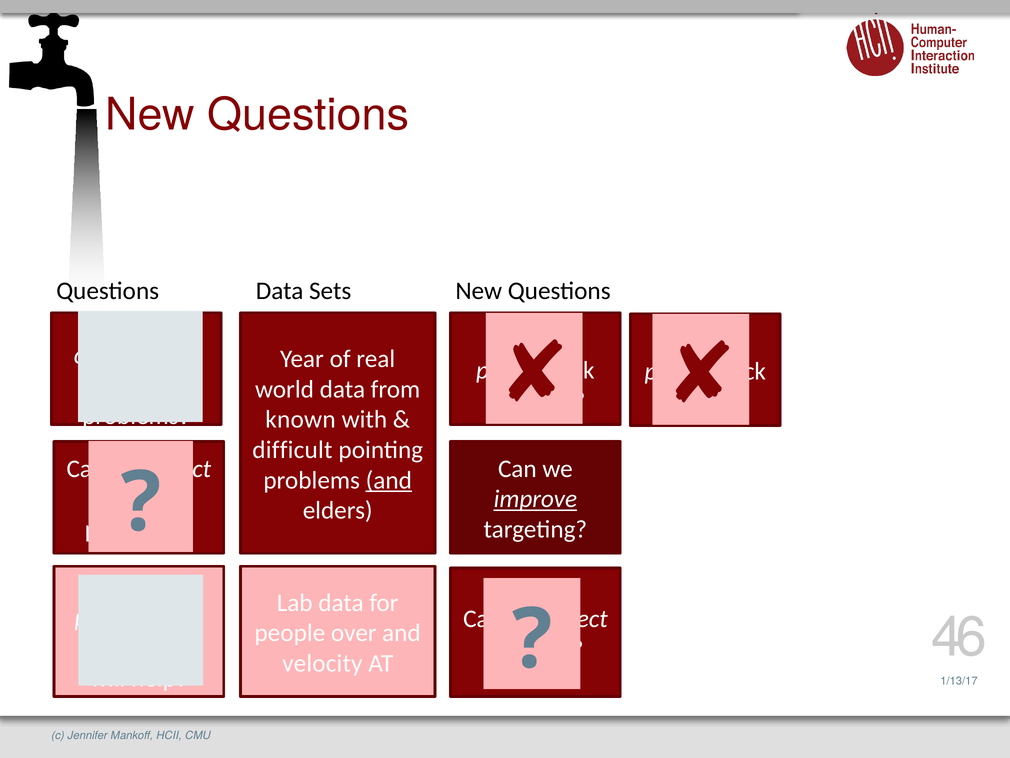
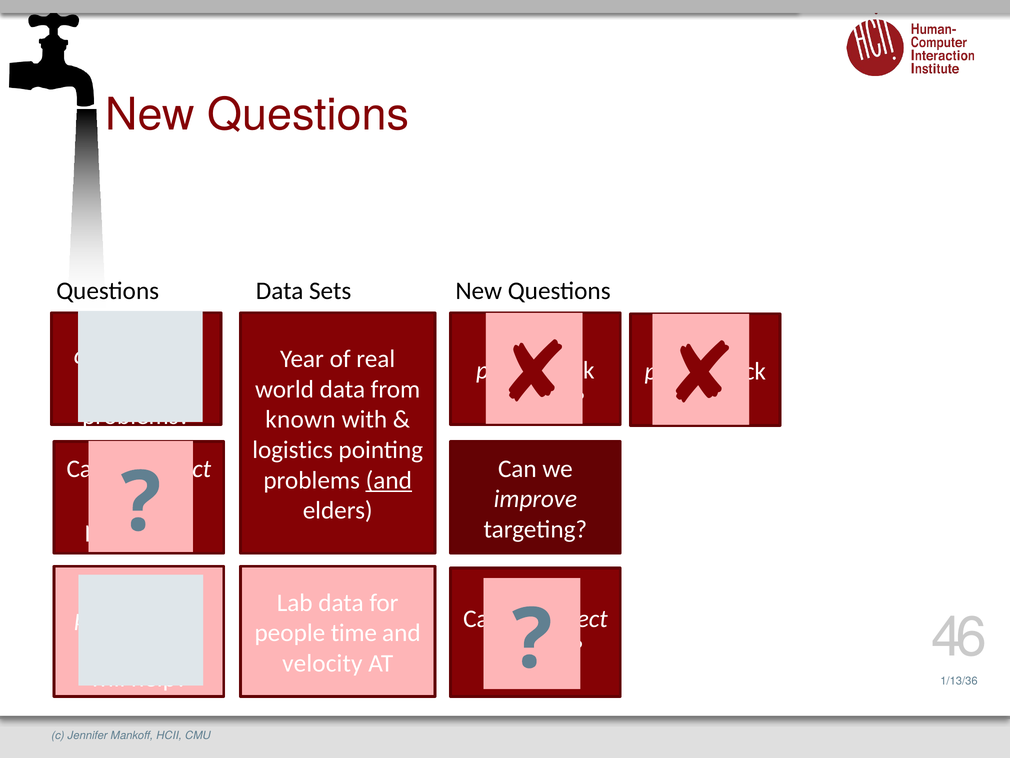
difficult: difficult -> logistics (293, 450)
improve underline: present -> none (535, 499)
over: over -> time (354, 633)
1/13/17: 1/13/17 -> 1/13/36 (959, 681)
